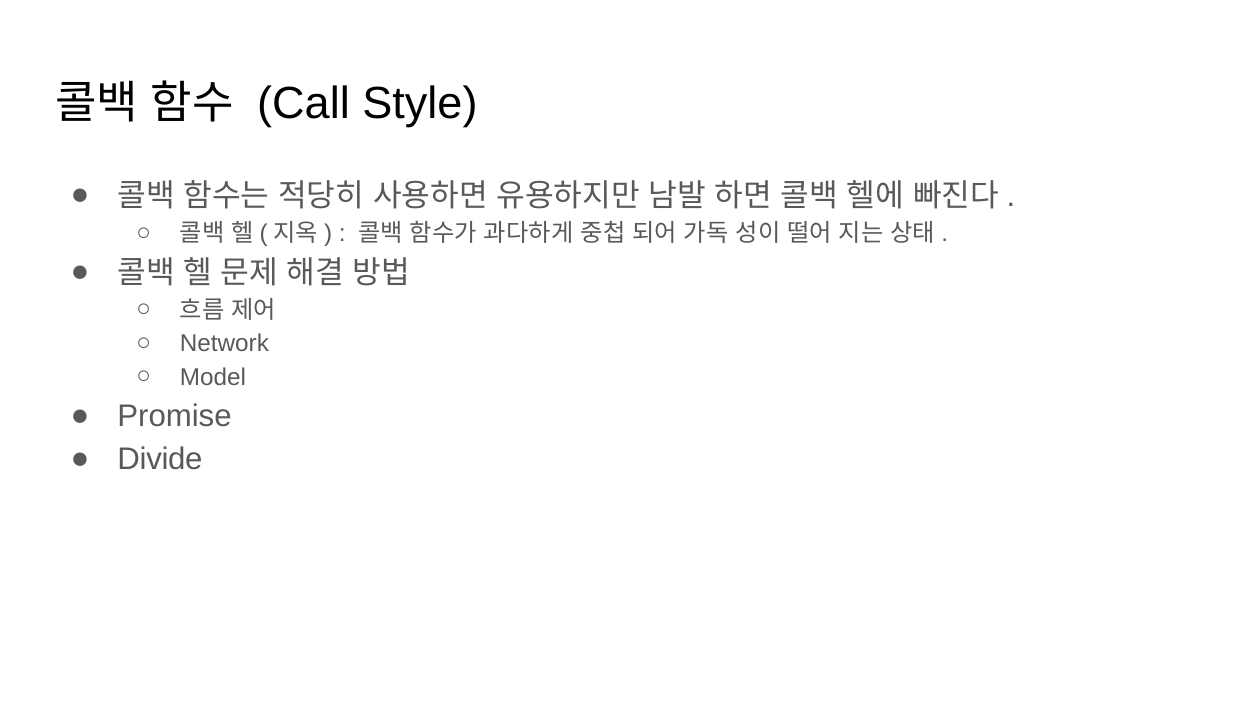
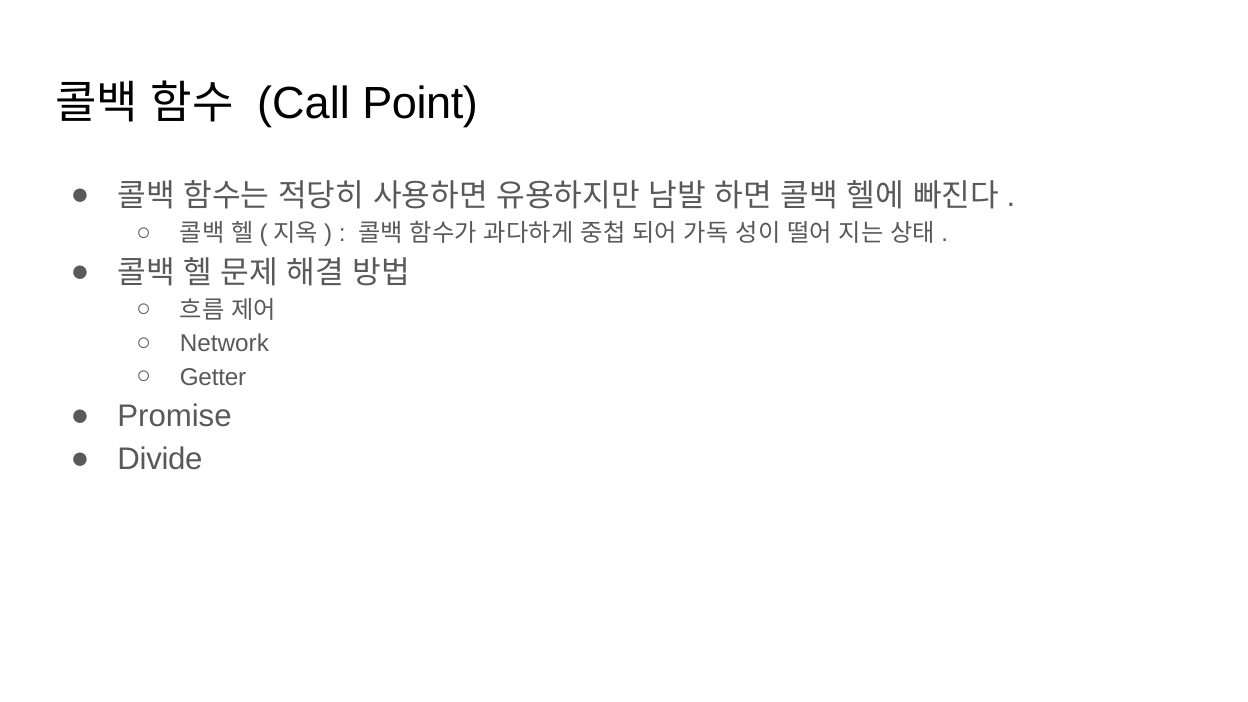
Style: Style -> Point (420, 103)
Model: Model -> Getter (213, 377)
